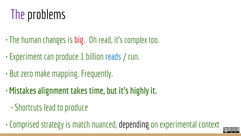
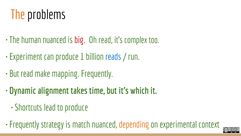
The colour: purple -> orange (18, 15)
human changes: changes -> nuanced (54, 40)
But zero: zero -> read (27, 74)
Mistakes: Mistakes -> Dynamic (23, 90)
highly: highly -> which (139, 90)
Comprised: Comprised -> Frequently (24, 124)
depending colour: black -> orange (134, 124)
